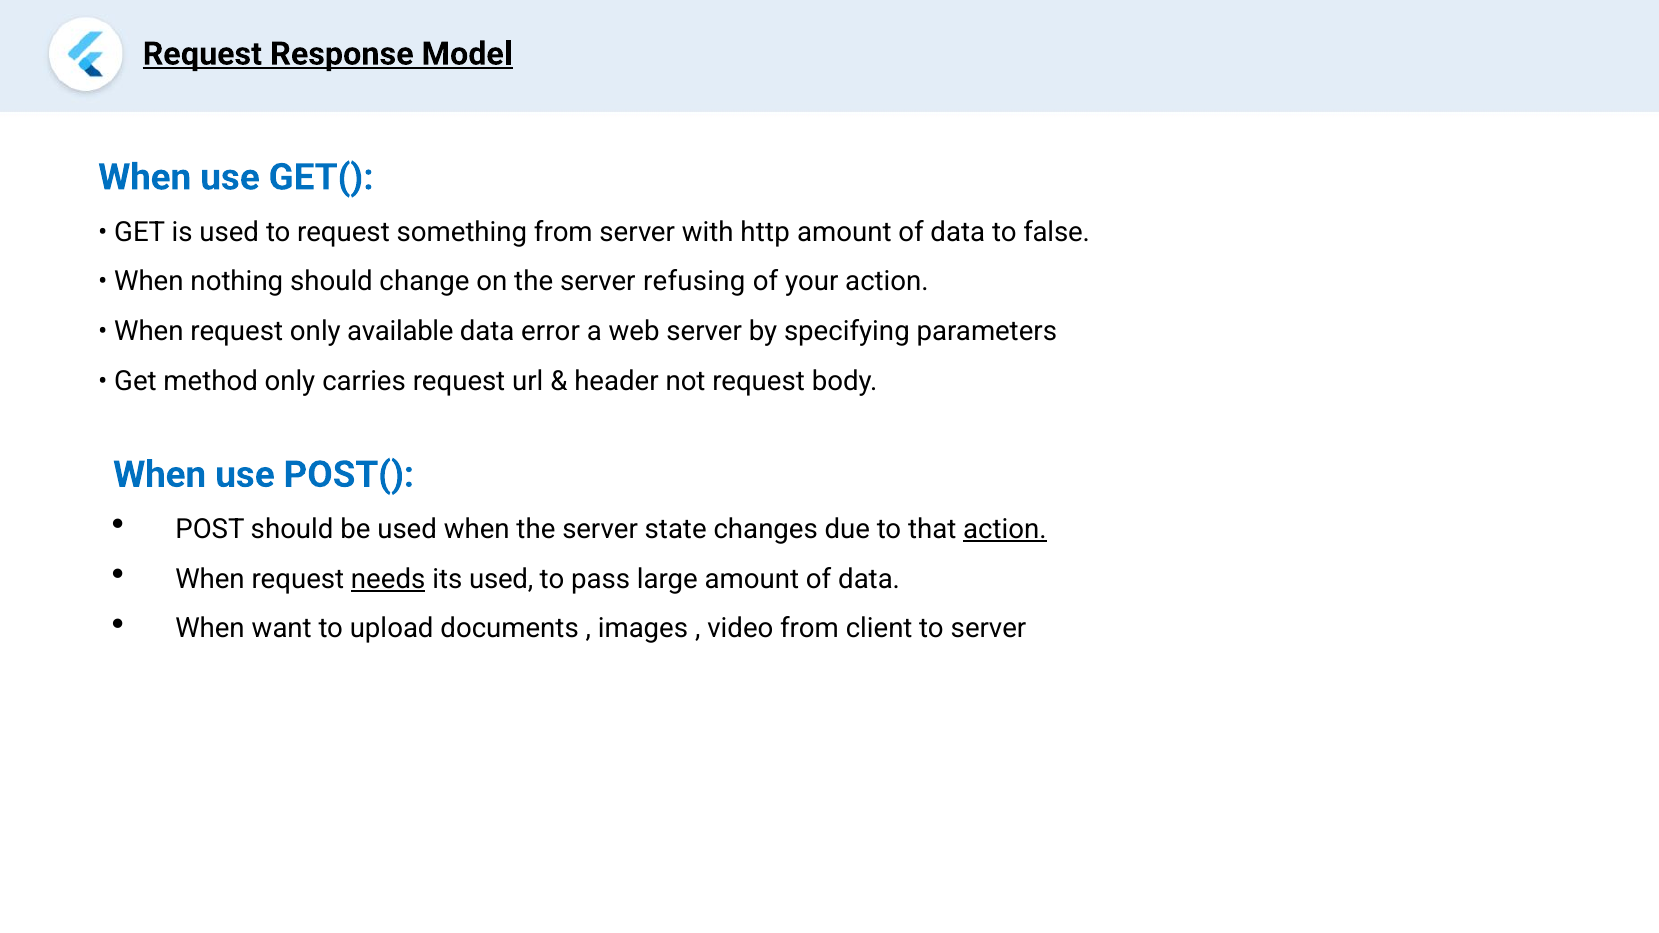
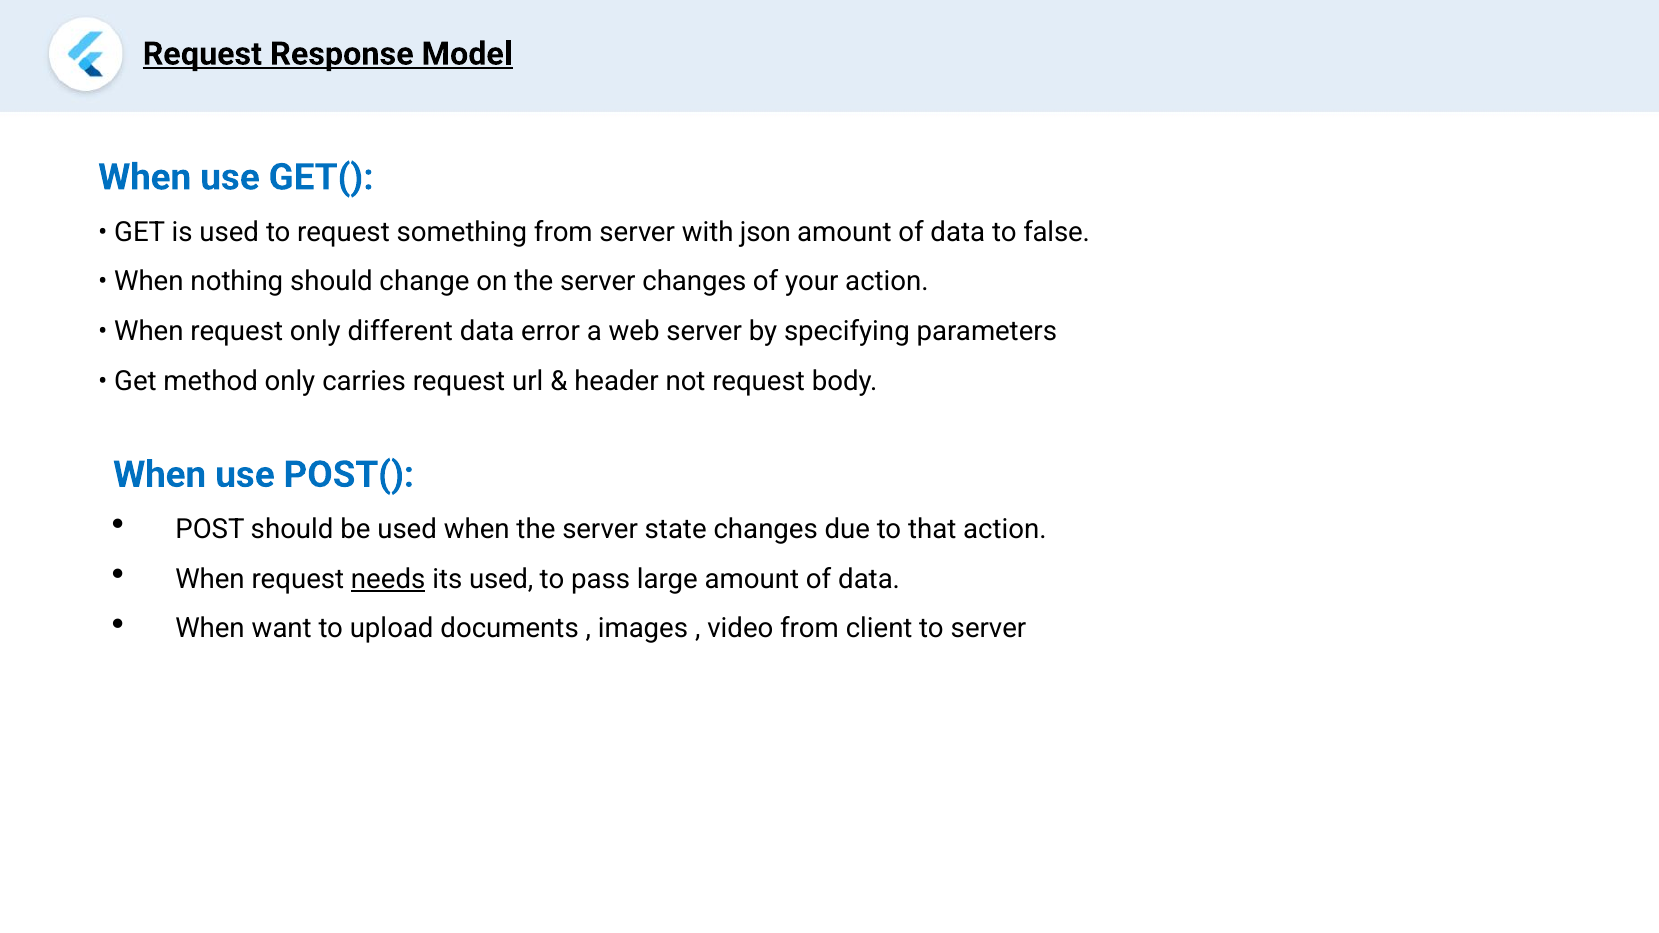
http: http -> json (765, 232)
server refusing: refusing -> changes (694, 282)
available: available -> different (400, 332)
action underline: present -> none (1005, 529)
